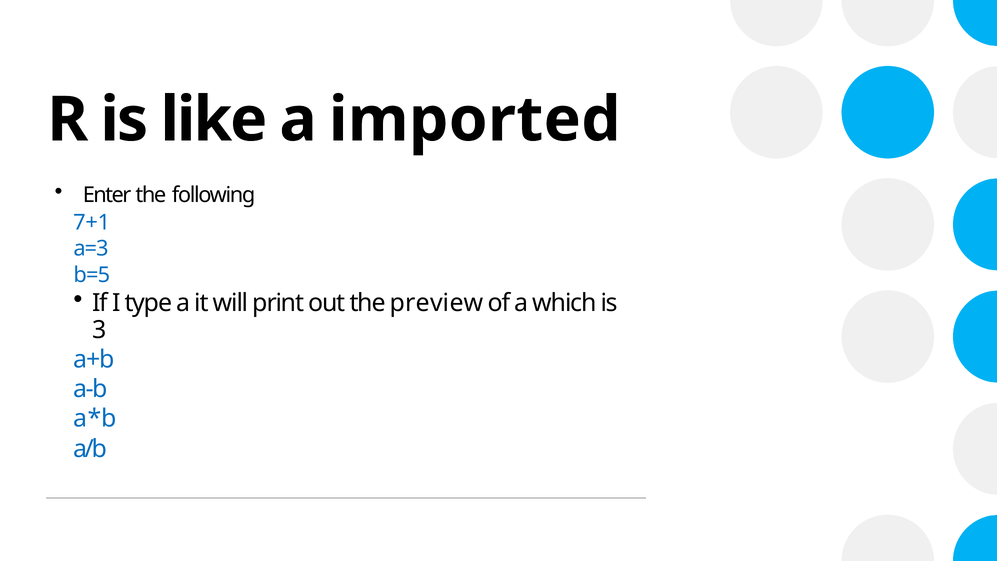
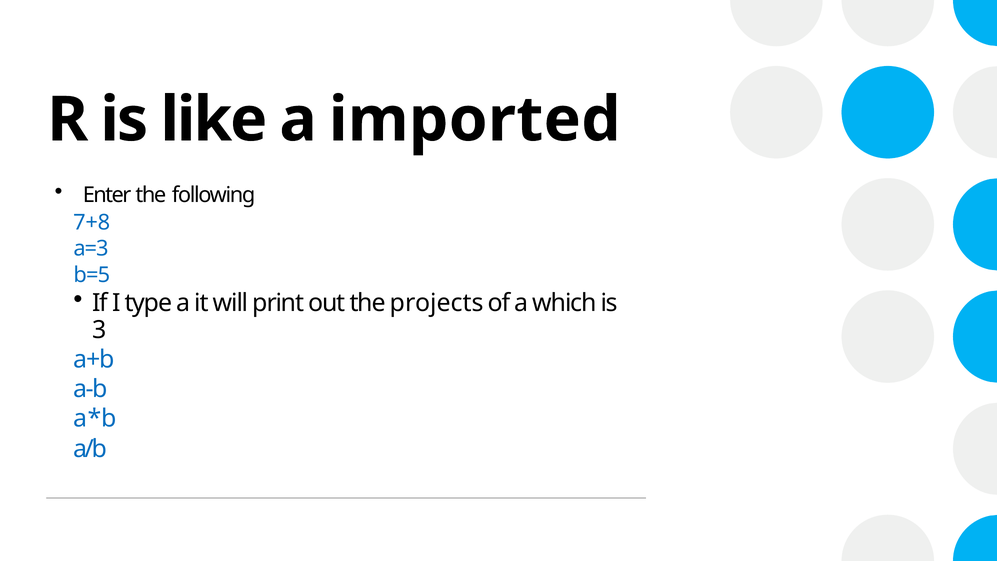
7+1: 7+1 -> 7+8 (92, 222)
preview: preview -> projects (437, 303)
